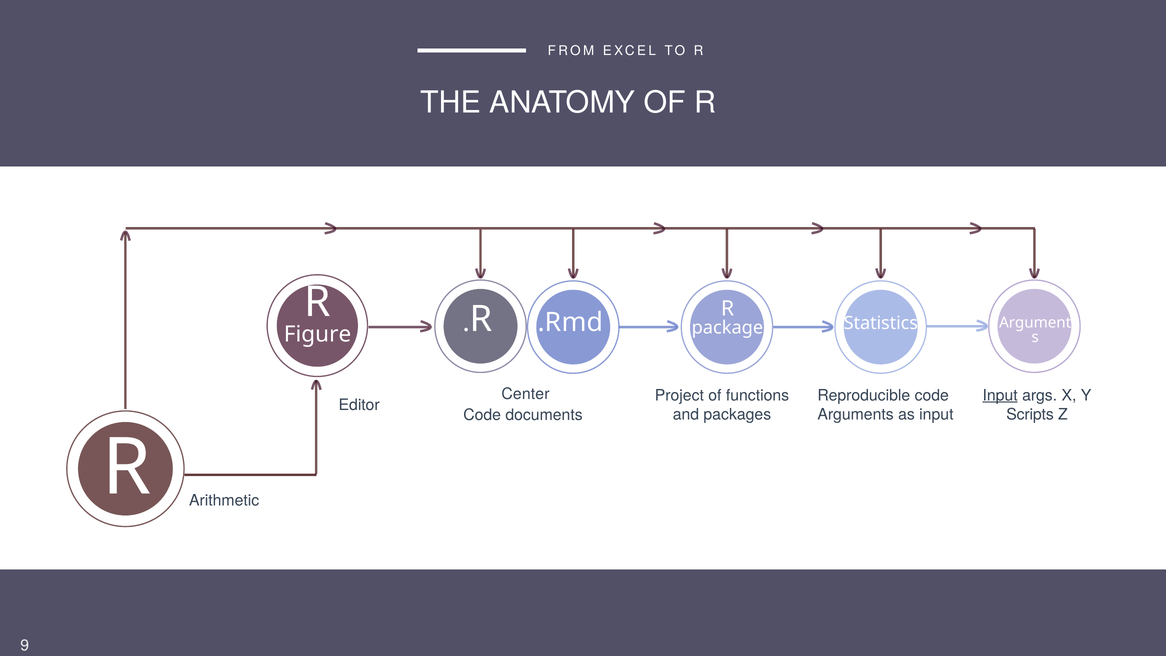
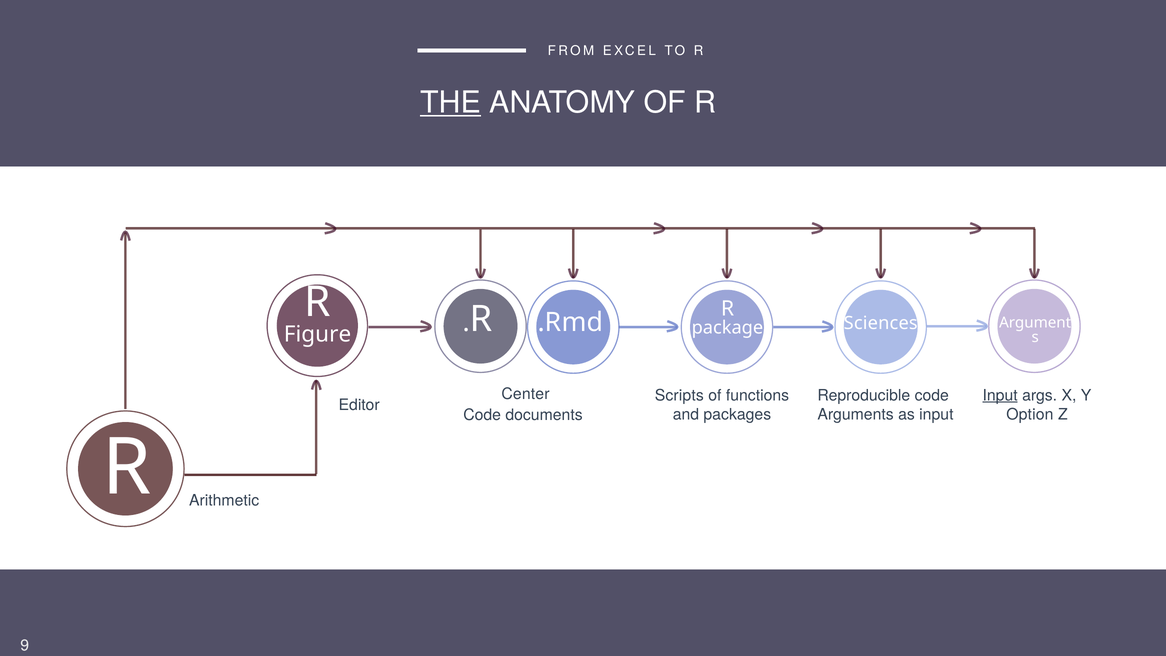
THE underline: none -> present (450, 103)
Statistics: Statistics -> Sciences (881, 324)
Project: Project -> Scripts (679, 396)
Scripts: Scripts -> Option (1030, 414)
